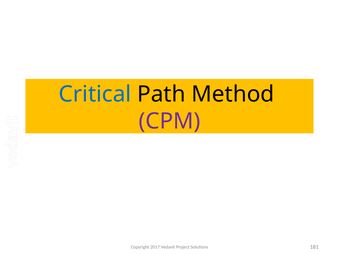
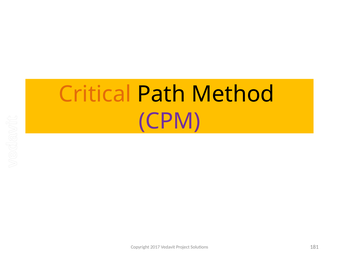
Critical colour: blue -> orange (95, 94)
